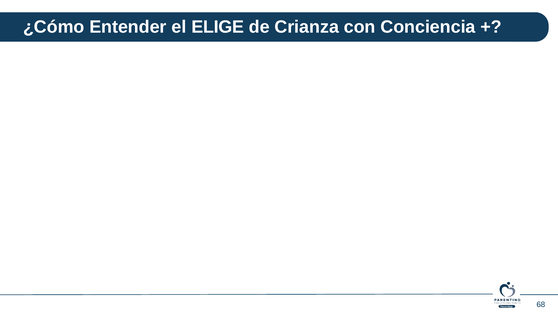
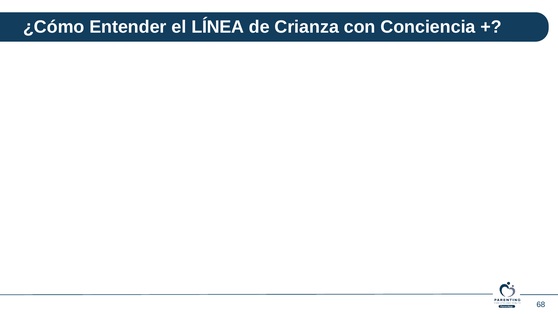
ELIGE: ELIGE -> LÍNEA (218, 27)
